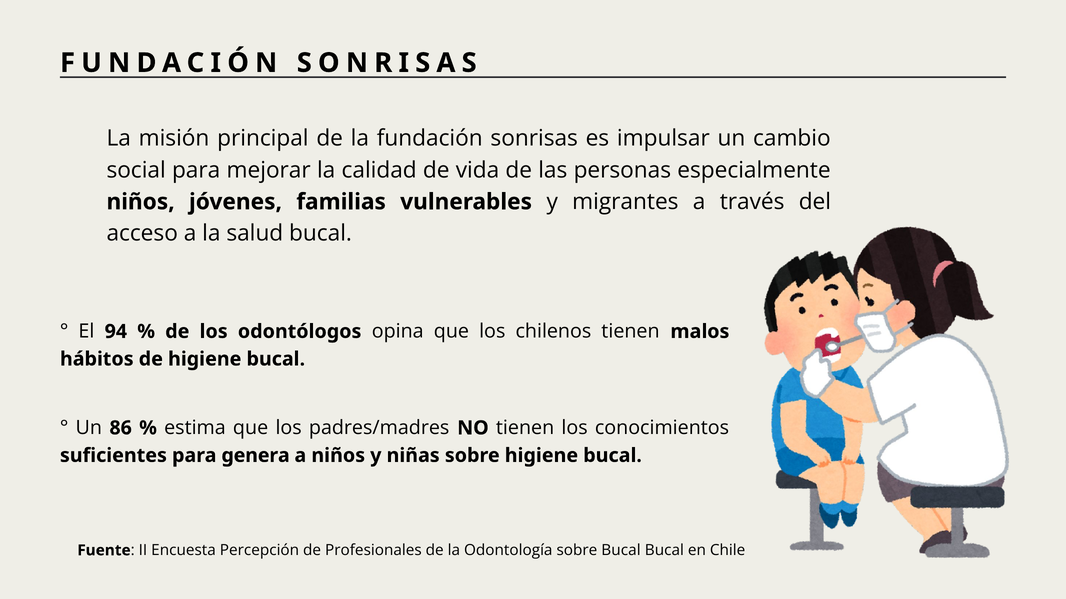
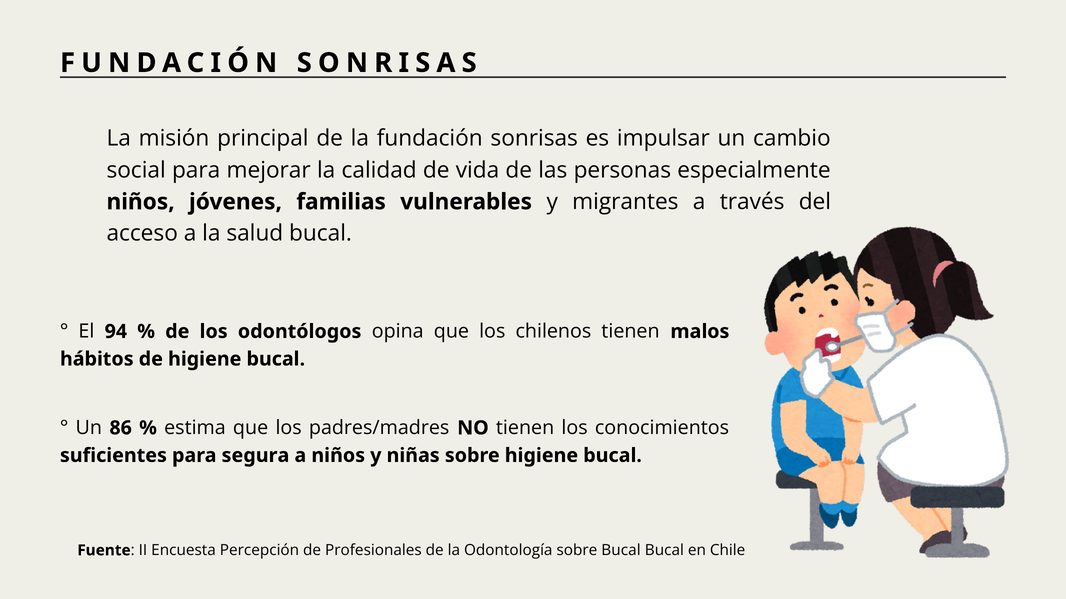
genera: genera -> segura (255, 456)
